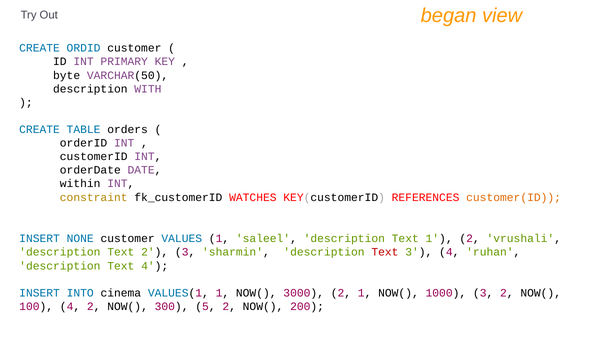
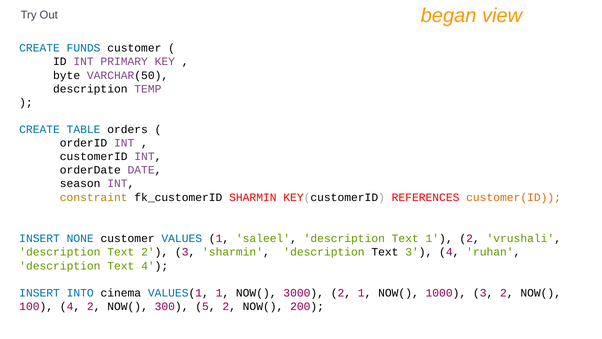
ORDID: ORDID -> FUNDS (84, 48)
WITH: WITH -> TEMP (148, 89)
within: within -> season (80, 184)
fk_customerID WATCHES: WATCHES -> SHARMIN (253, 197)
Text colour: red -> black (385, 252)
